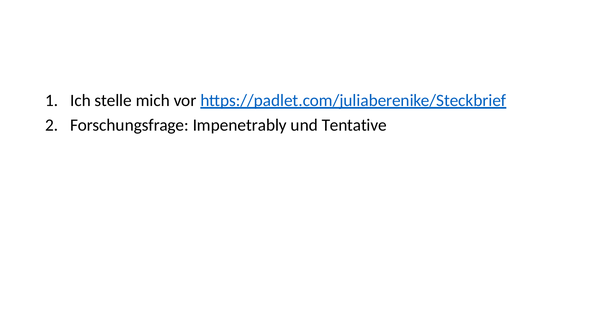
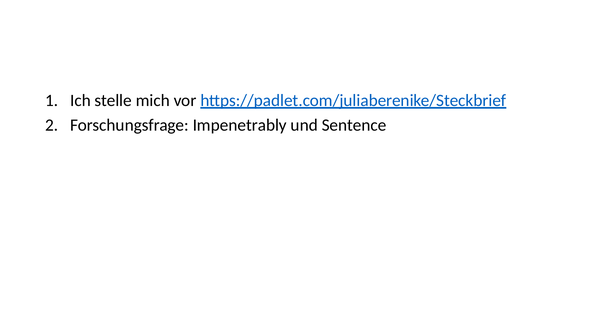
Tentative: Tentative -> Sentence (354, 125)
